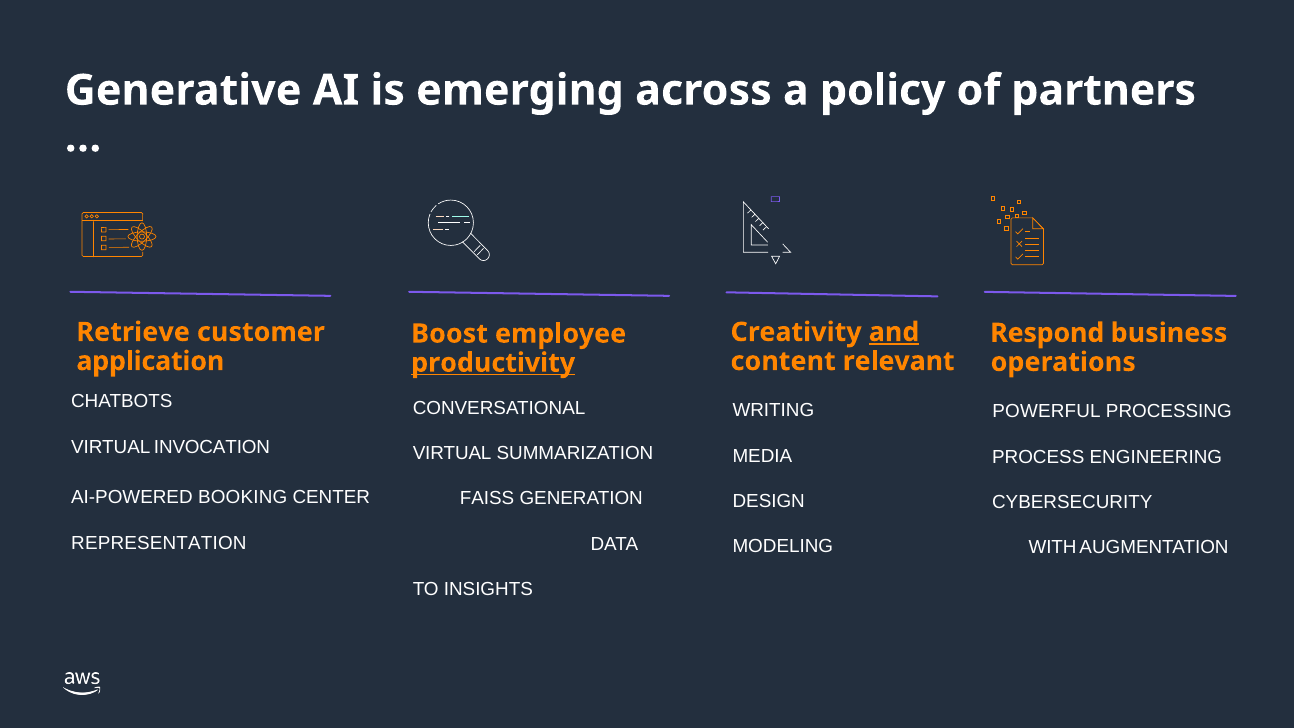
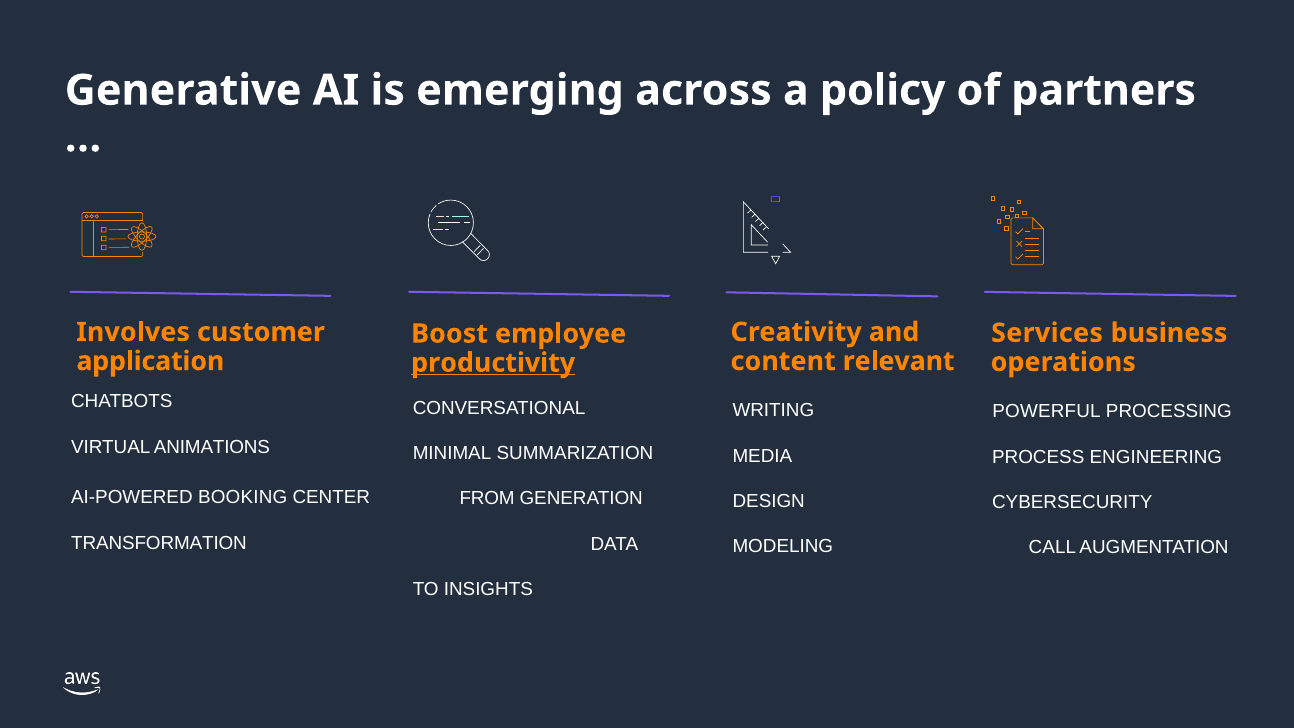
Retrieve: Retrieve -> Involves (133, 332)
and underline: present -> none (894, 332)
Respond: Respond -> Services (1047, 333)
INVOCATION: INVOCATION -> ANIMATIONS (212, 447)
VIRTUAL: VIRTUAL -> MINIMAL (452, 453)
FAISS: FAISS -> FROM (487, 499)
REPRESENTATION: REPRESENTATION -> TRANSFORMATION (159, 543)
WITH: WITH -> CALL (1052, 547)
